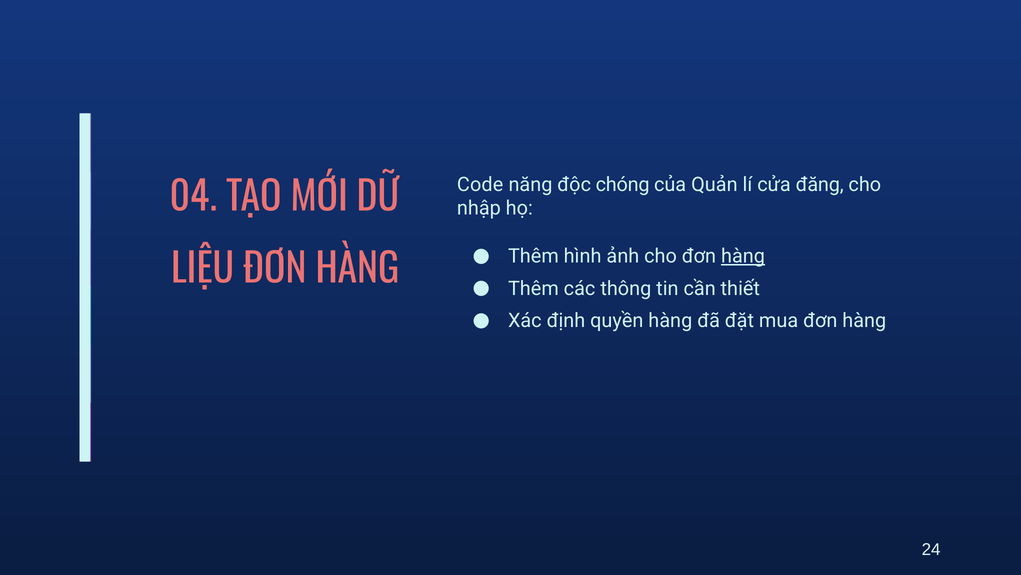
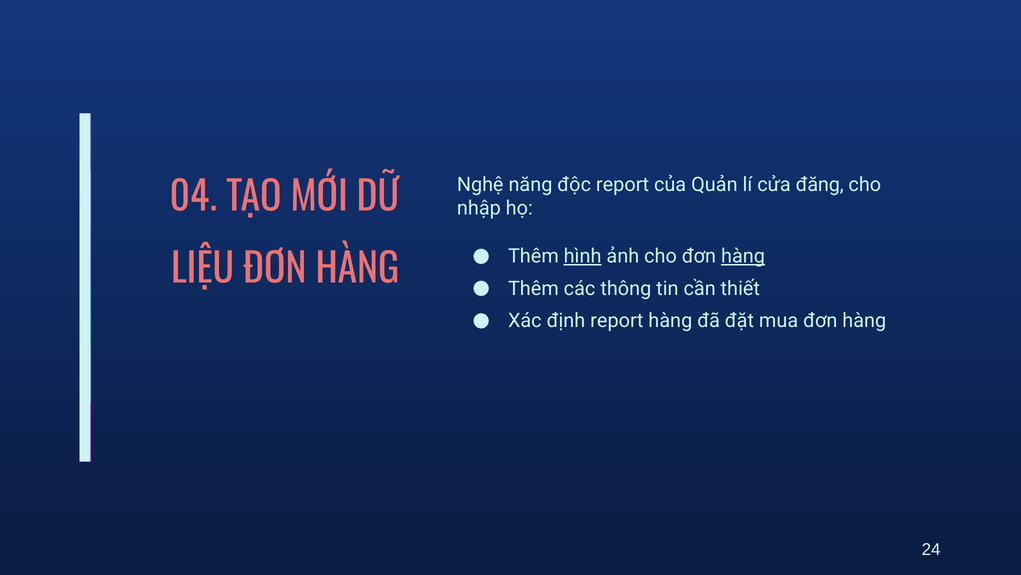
Code: Code -> Nghệ (480, 184)
độc chóng: chóng -> report (622, 184)
hình underline: none -> present (583, 256)
định quyền: quyền -> report (617, 321)
